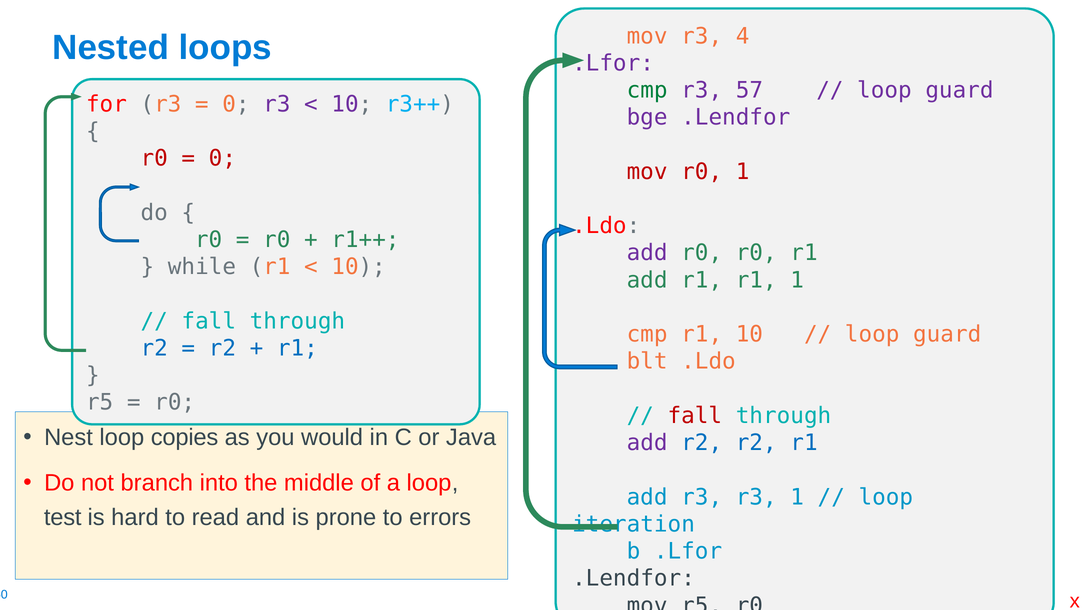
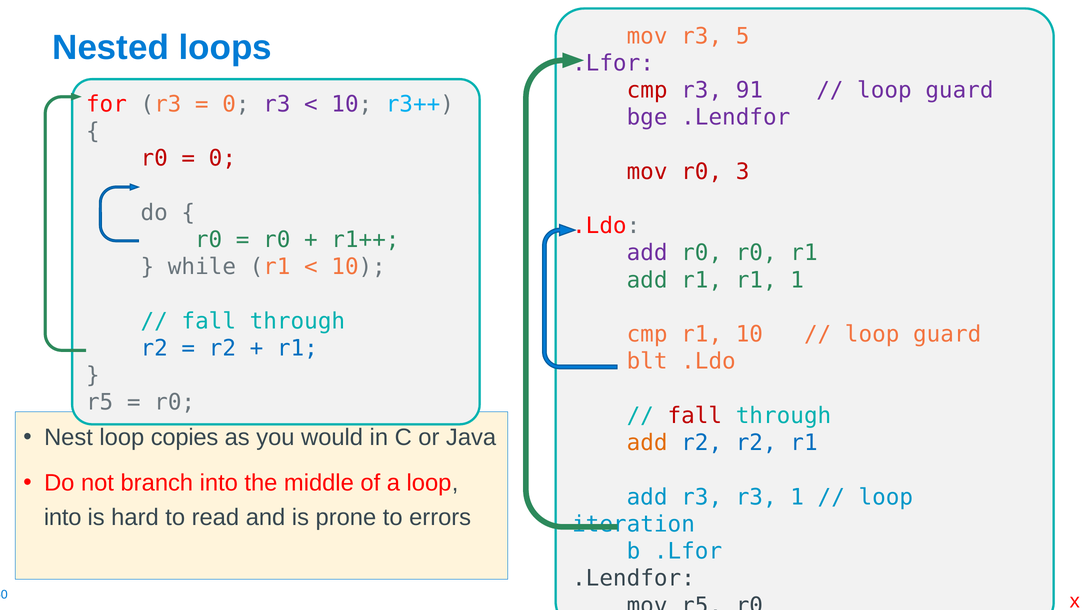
4: 4 -> 5 (743, 36)
cmp colour: green -> red (647, 90)
57: 57 -> 91 (749, 90)
r0 1: 1 -> 3 (743, 172)
add colour: purple -> orange (647, 443)
test: test -> into (63, 517)
